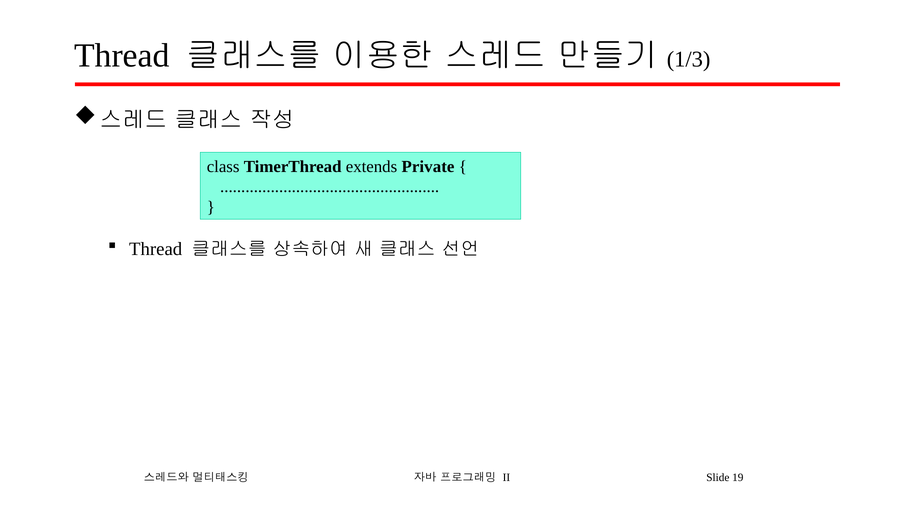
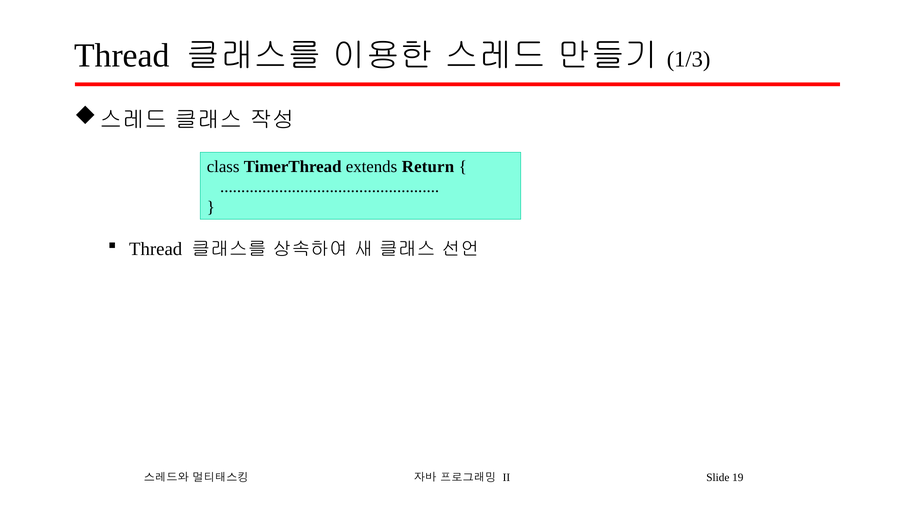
Private: Private -> Return (428, 167)
